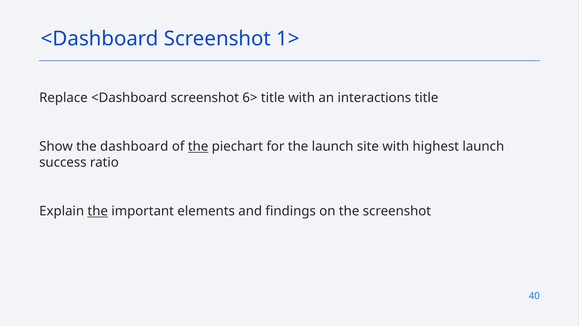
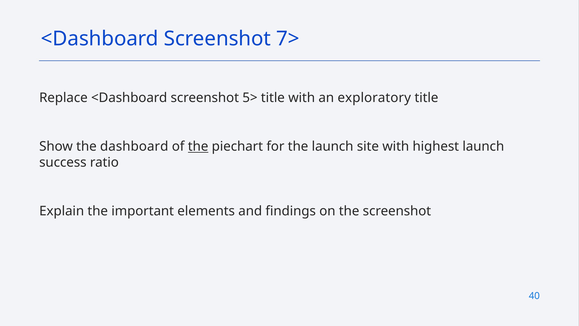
1>: 1> -> 7> (288, 39)
6>: 6> -> 5> (250, 98)
interactions: interactions -> exploratory (374, 98)
the underline: present -> none (98, 211)
